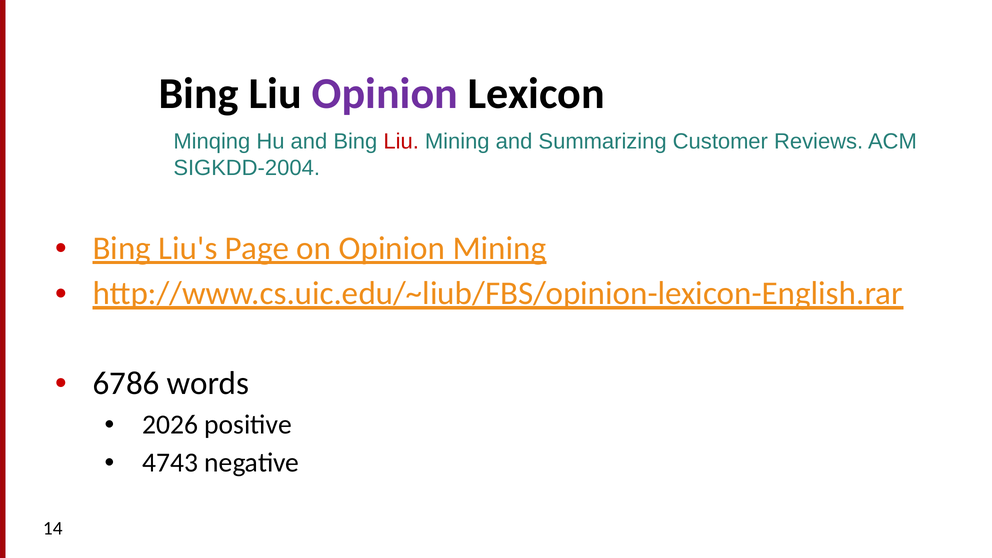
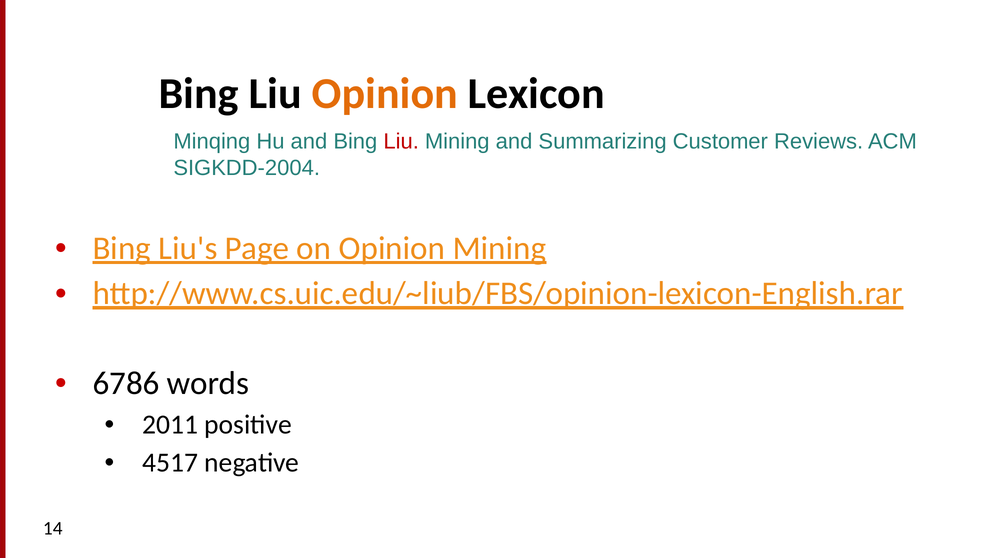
Opinion colour: purple -> orange (385, 94)
2026: 2026 -> 2011 (170, 424)
4743: 4743 -> 4517 (170, 462)
